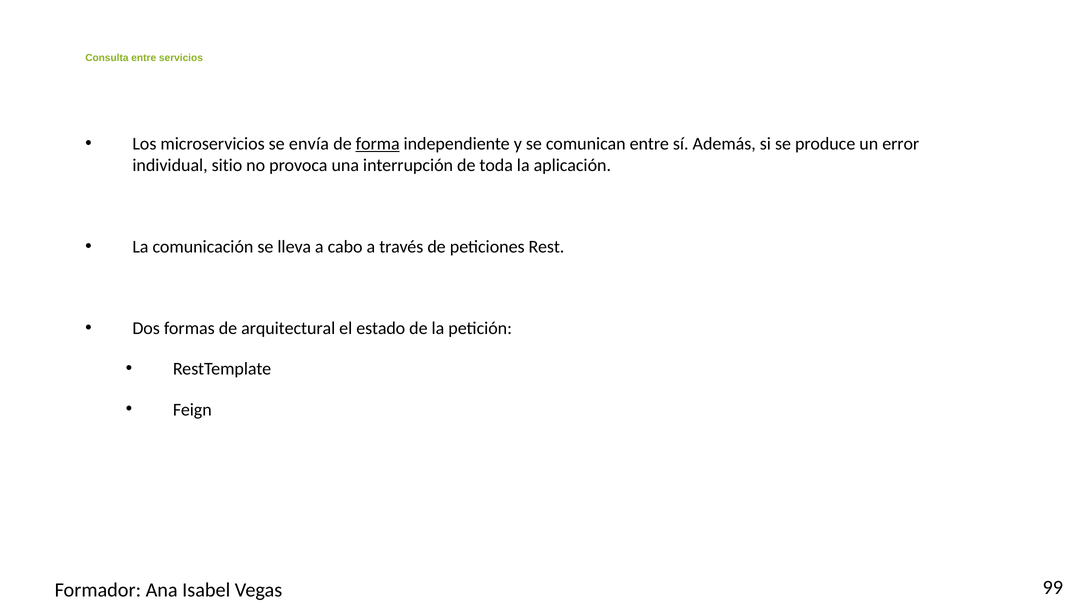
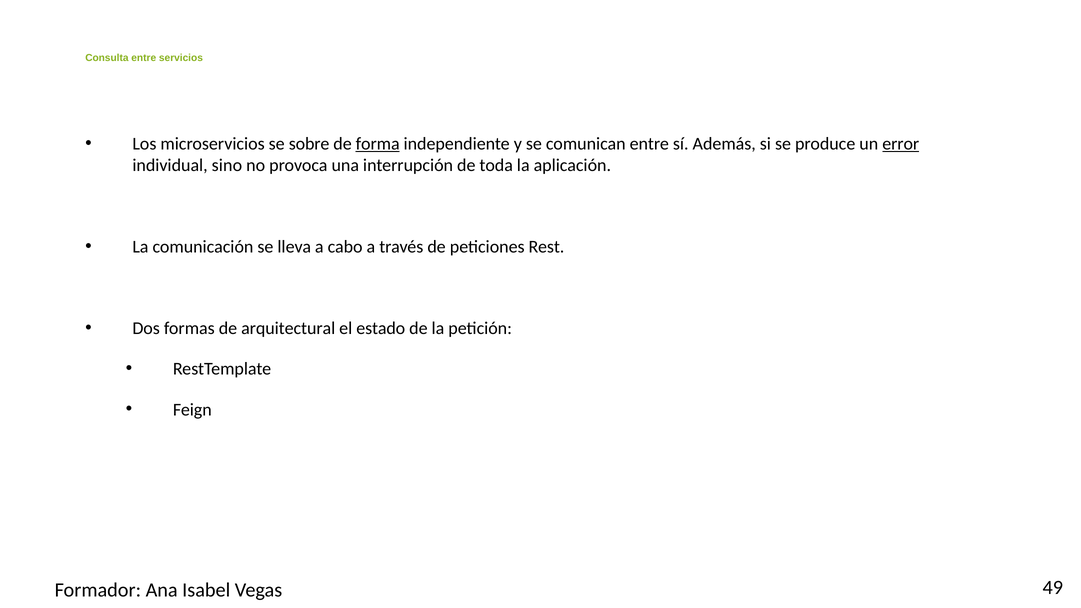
envía: envía -> sobre (309, 144)
error underline: none -> present (901, 144)
sitio: sitio -> sino (227, 165)
99: 99 -> 49 (1053, 588)
